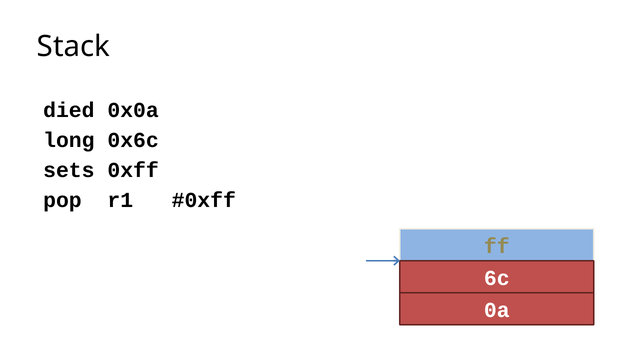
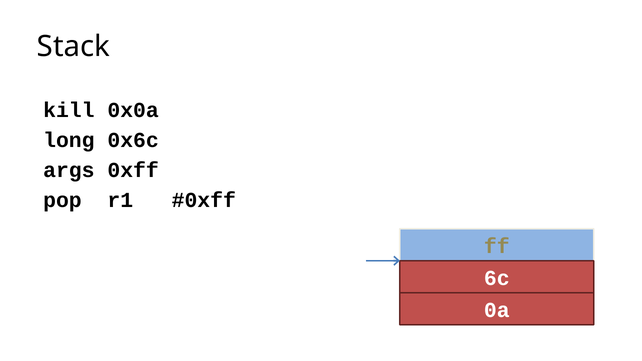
died: died -> kill (69, 110)
sets: sets -> args (69, 170)
